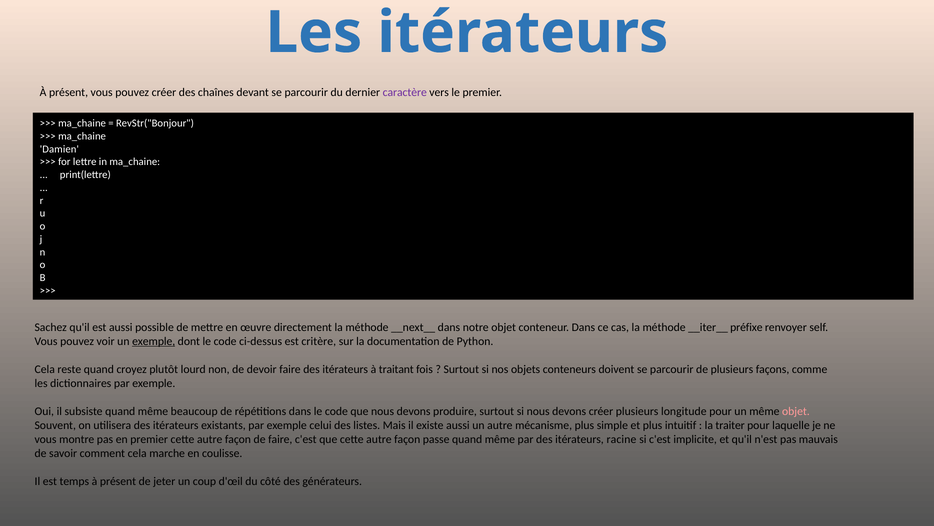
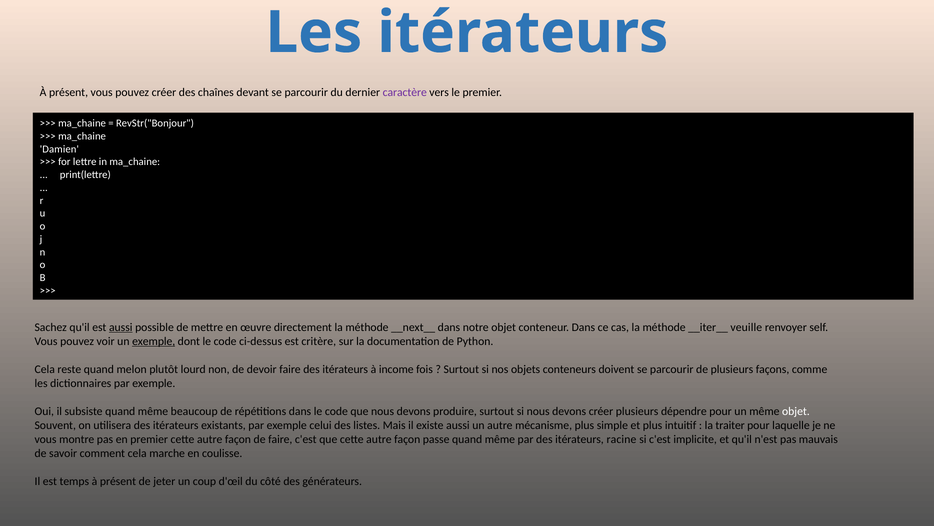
aussi underline: none -> present (121, 327)
préfixe: préfixe -> veuille (746, 327)
croyez: croyez -> melon (132, 369)
traitant: traitant -> income (396, 369)
longitude: longitude -> dépendre (684, 411)
objet colour: pink -> white (796, 411)
